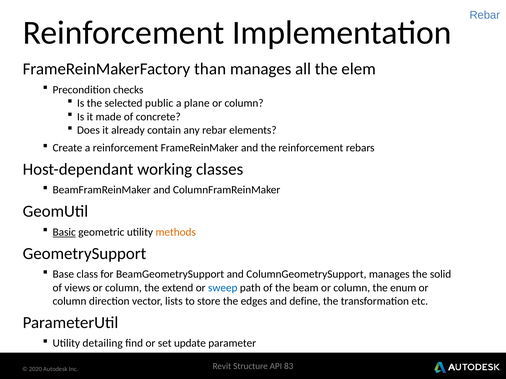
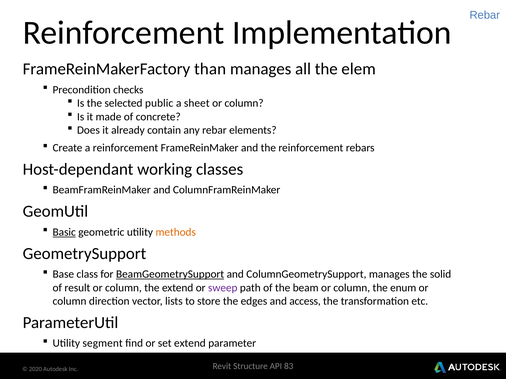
plane: plane -> sheet (197, 103)
BeamGeometrySupport underline: none -> present (170, 275)
views: views -> result (77, 288)
sweep colour: blue -> purple (223, 288)
define: define -> access (305, 302)
detailing: detailing -> segment (103, 344)
set update: update -> extend (190, 344)
